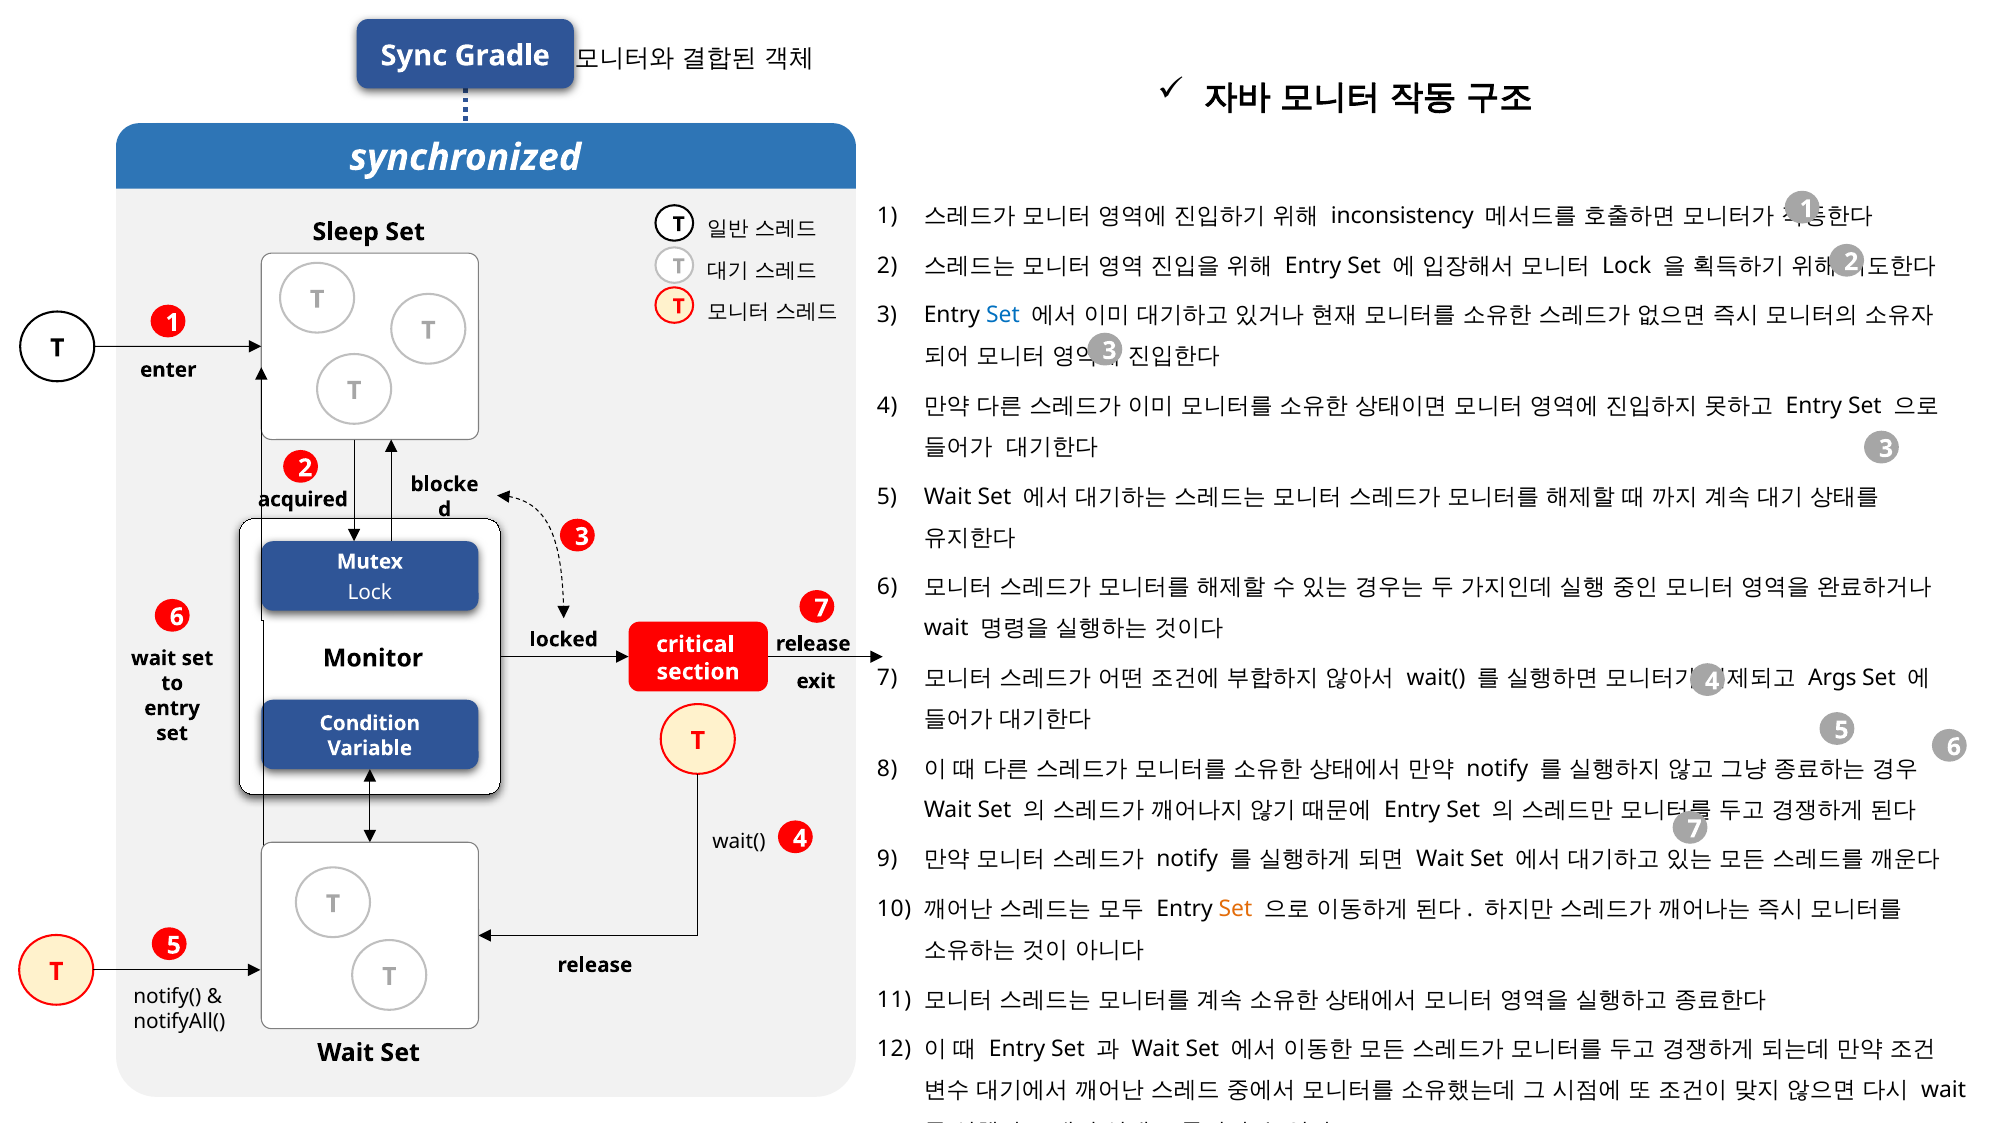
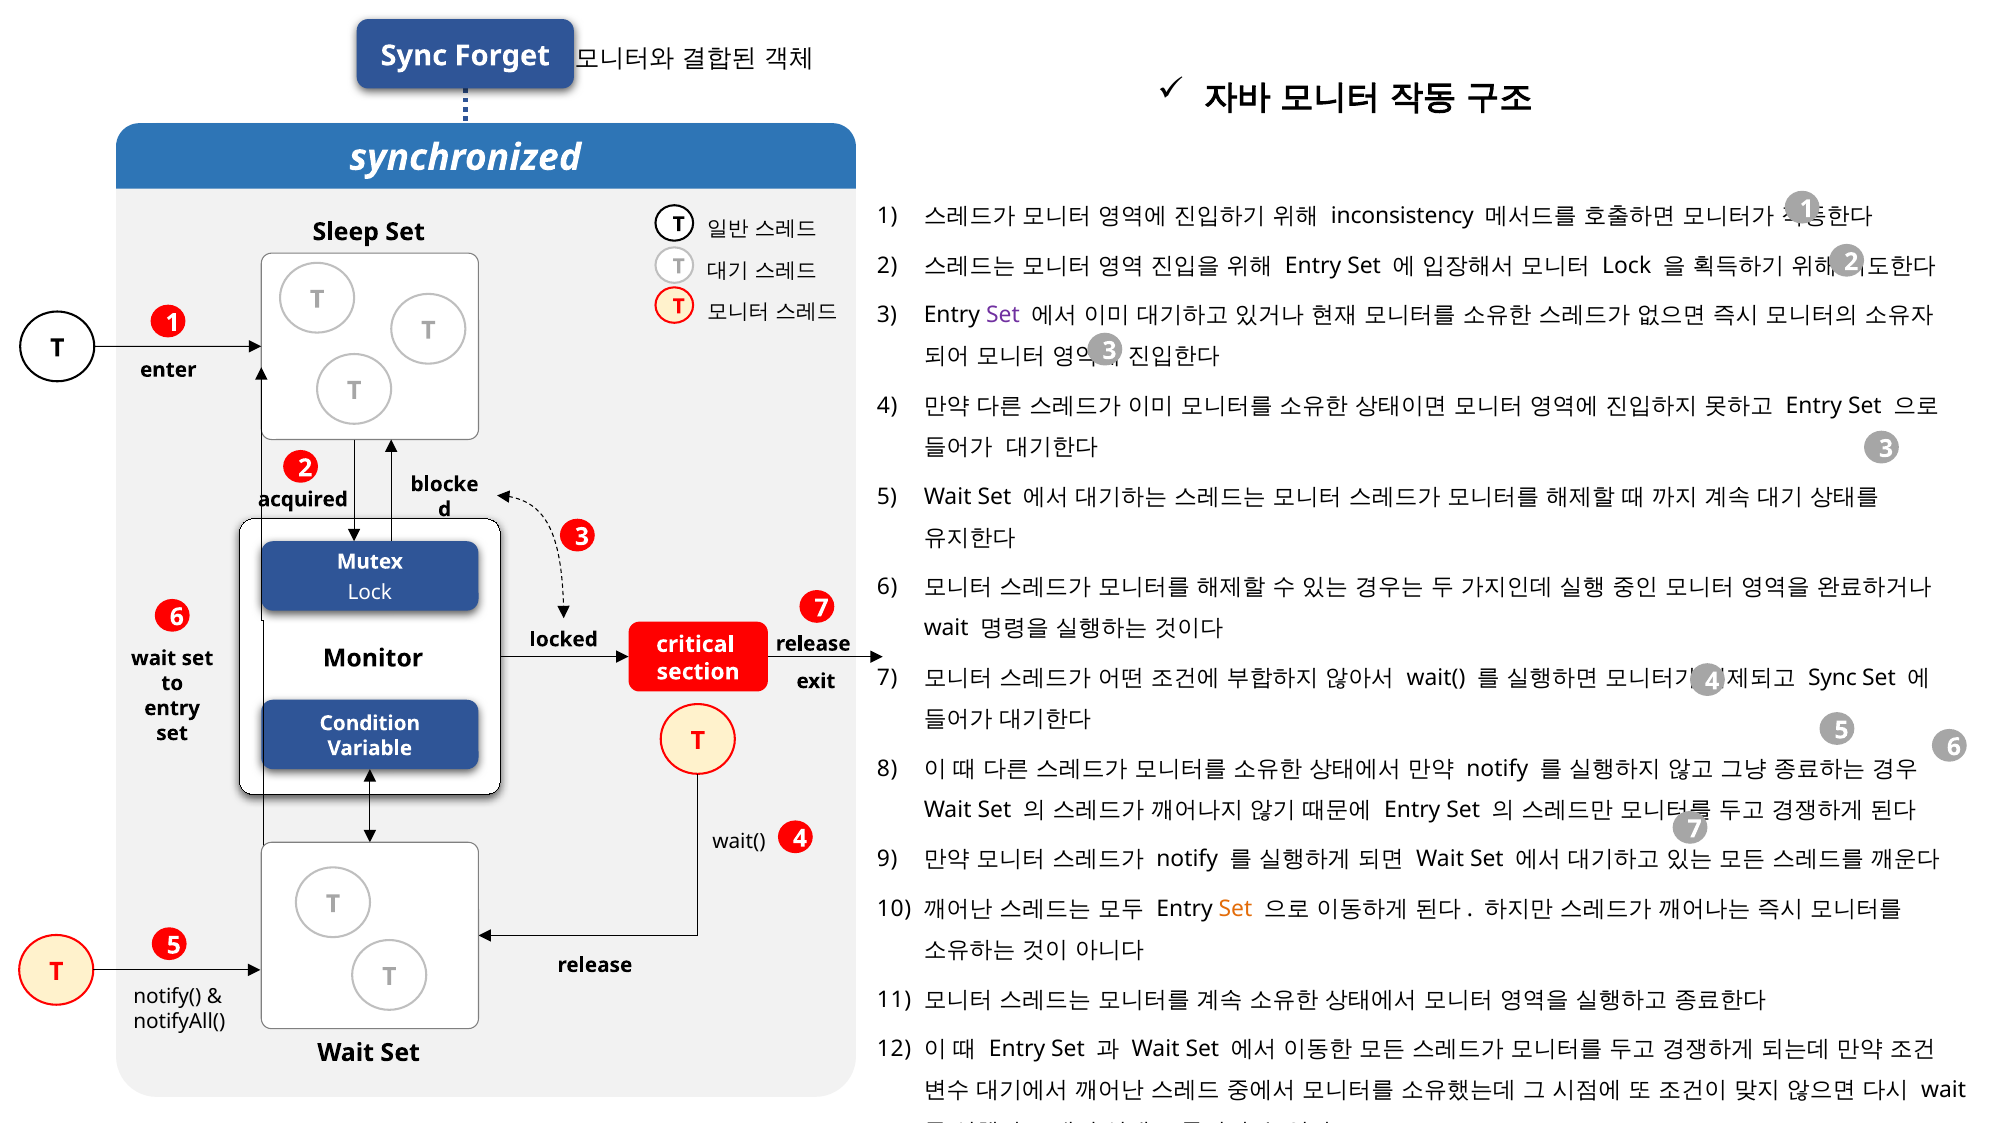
Gradle: Gradle -> Forget (502, 56)
Set colour: blue -> purple (1003, 315)
Args: Args -> Sync (1832, 678)
